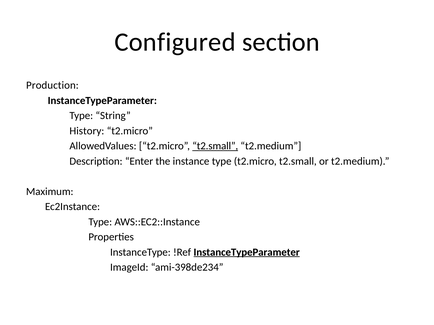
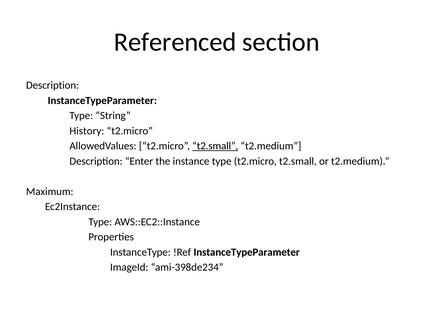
Configured: Configured -> Referenced (175, 42)
Production: Production -> Description (53, 85)
InstanceTypeParameter underline: present -> none (247, 252)
